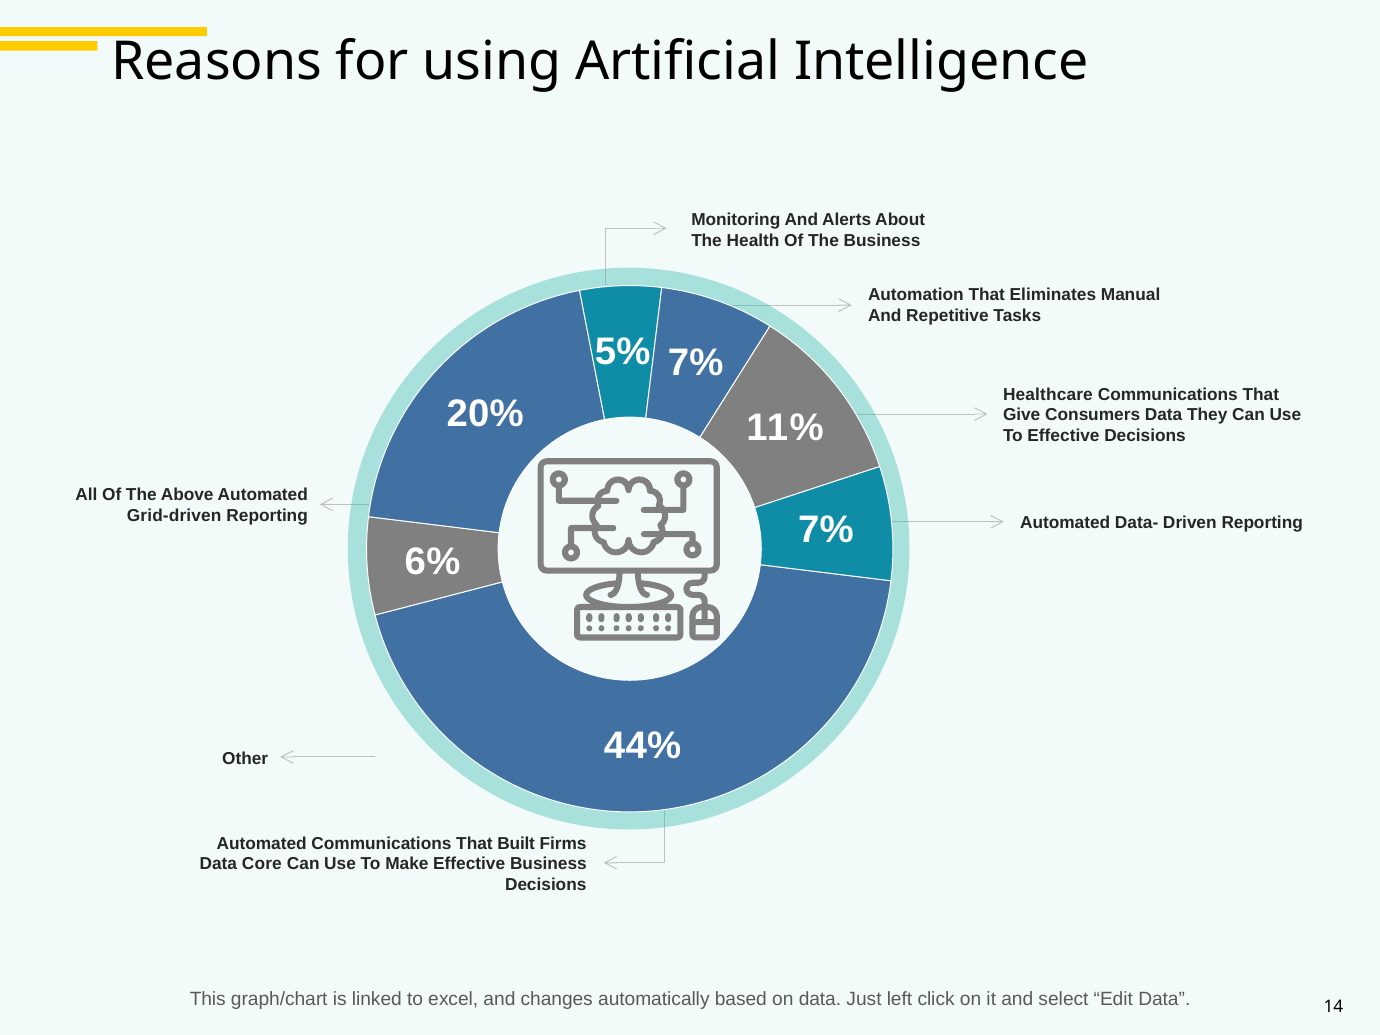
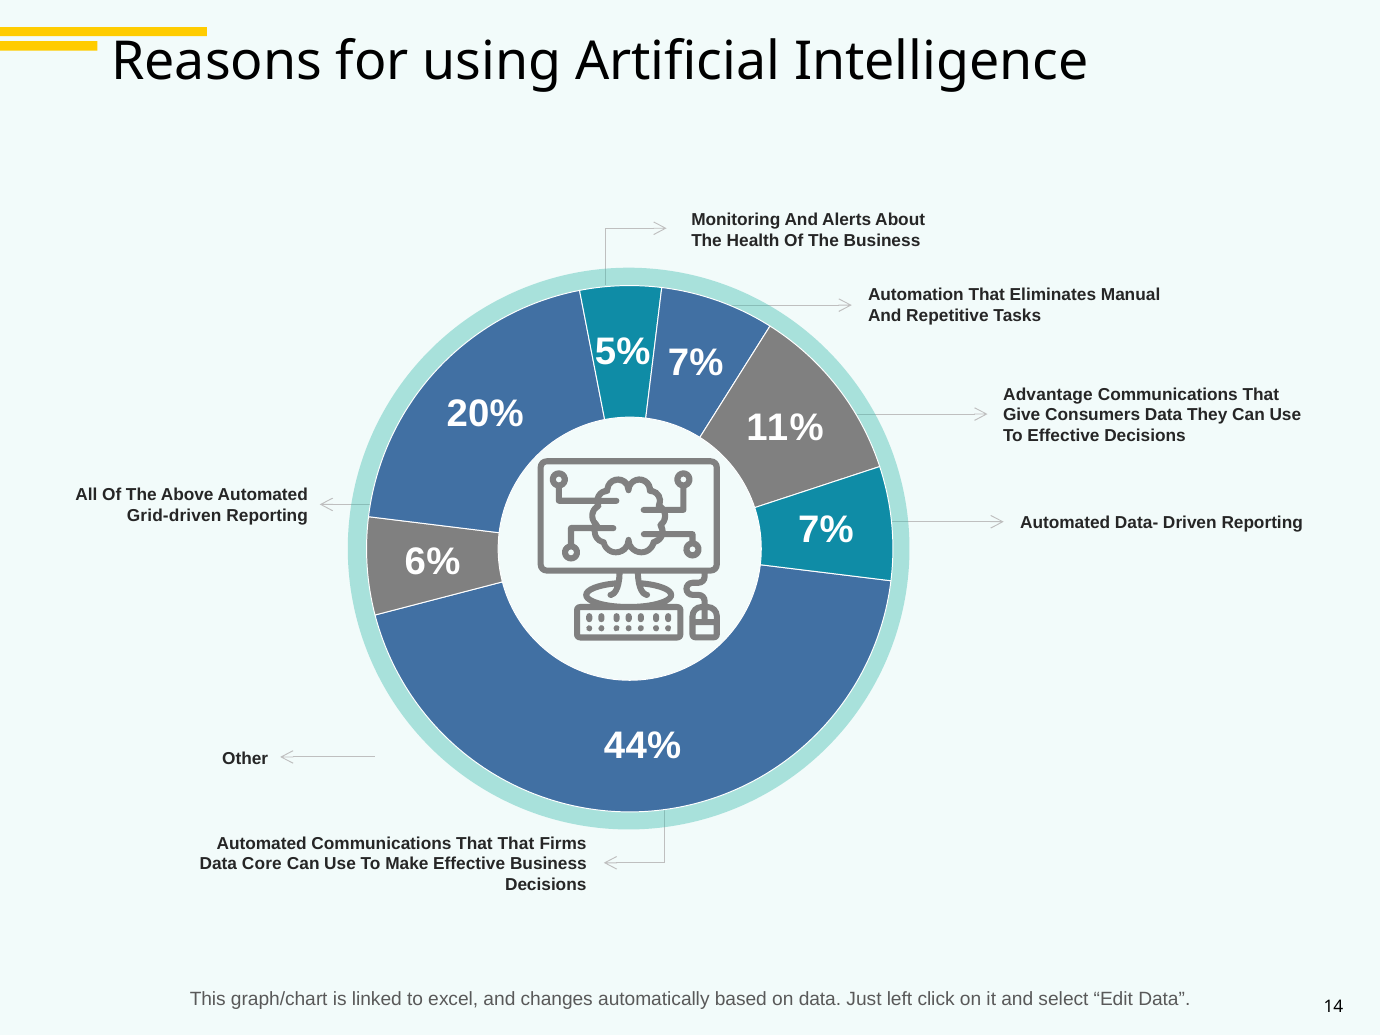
Healthcare: Healthcare -> Advantage (1048, 394)
That Built: Built -> That (516, 843)
